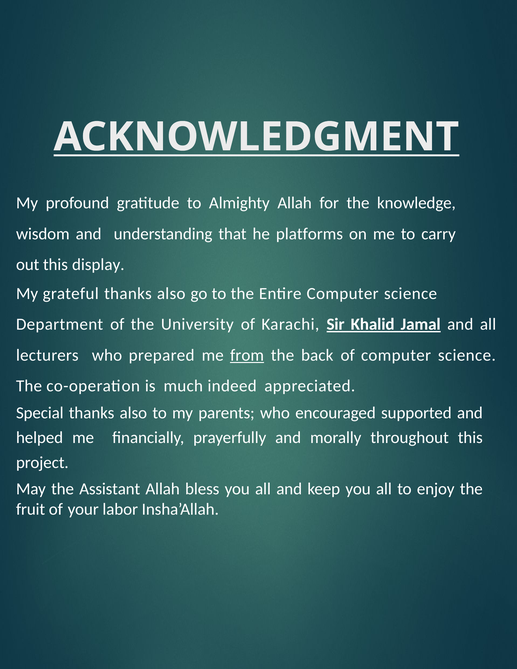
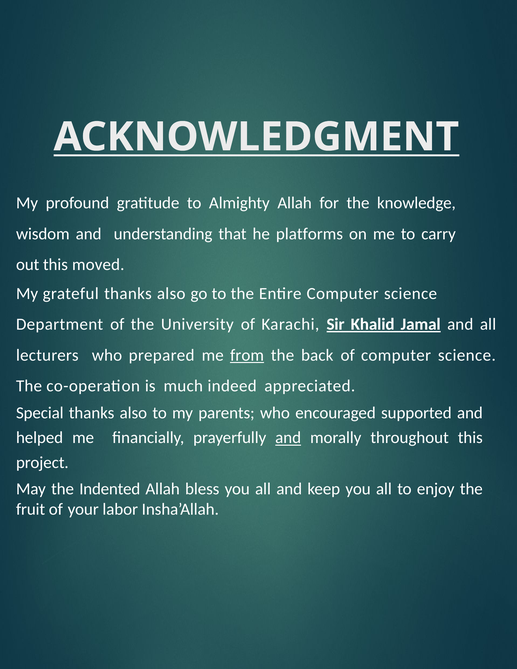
display: display -> moved (98, 265)
and underline: none -> present (288, 438)
Assistant: Assistant -> Indented (110, 489)
